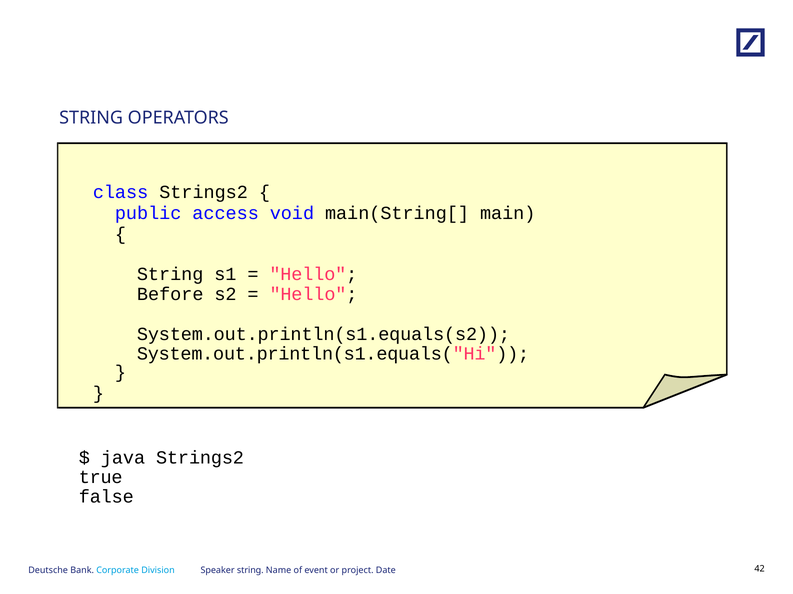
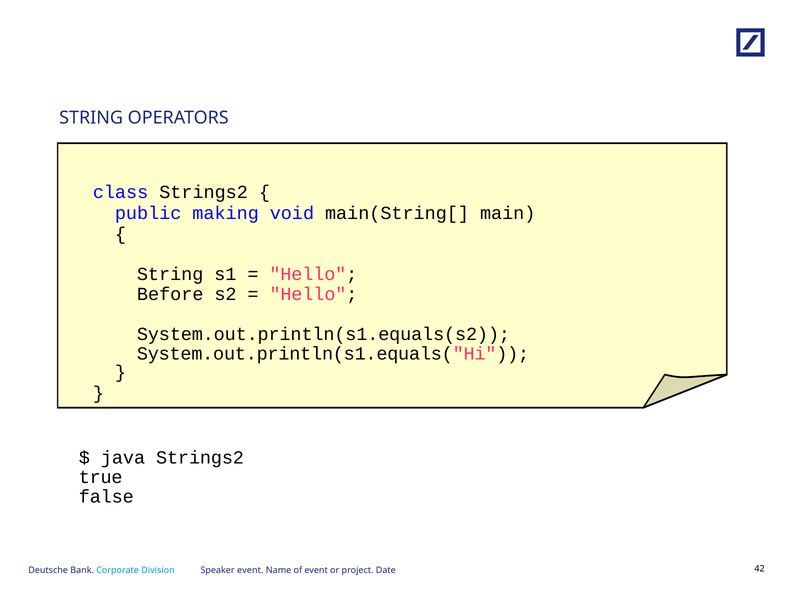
access: access -> making (226, 214)
Speaker string: string -> event (250, 571)
